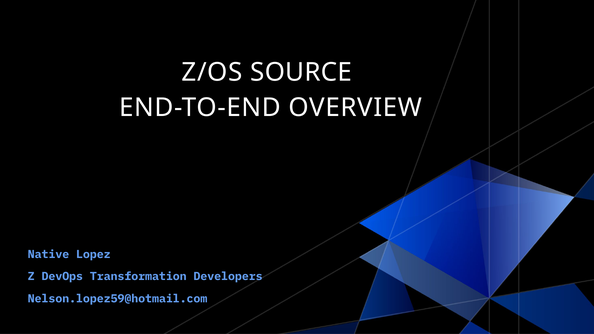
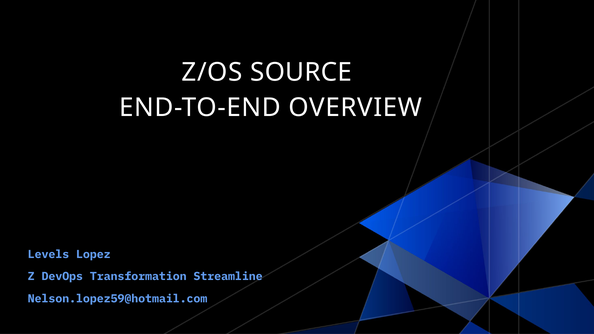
Native: Native -> Levels (48, 254)
Developers: Developers -> Streamline (228, 277)
